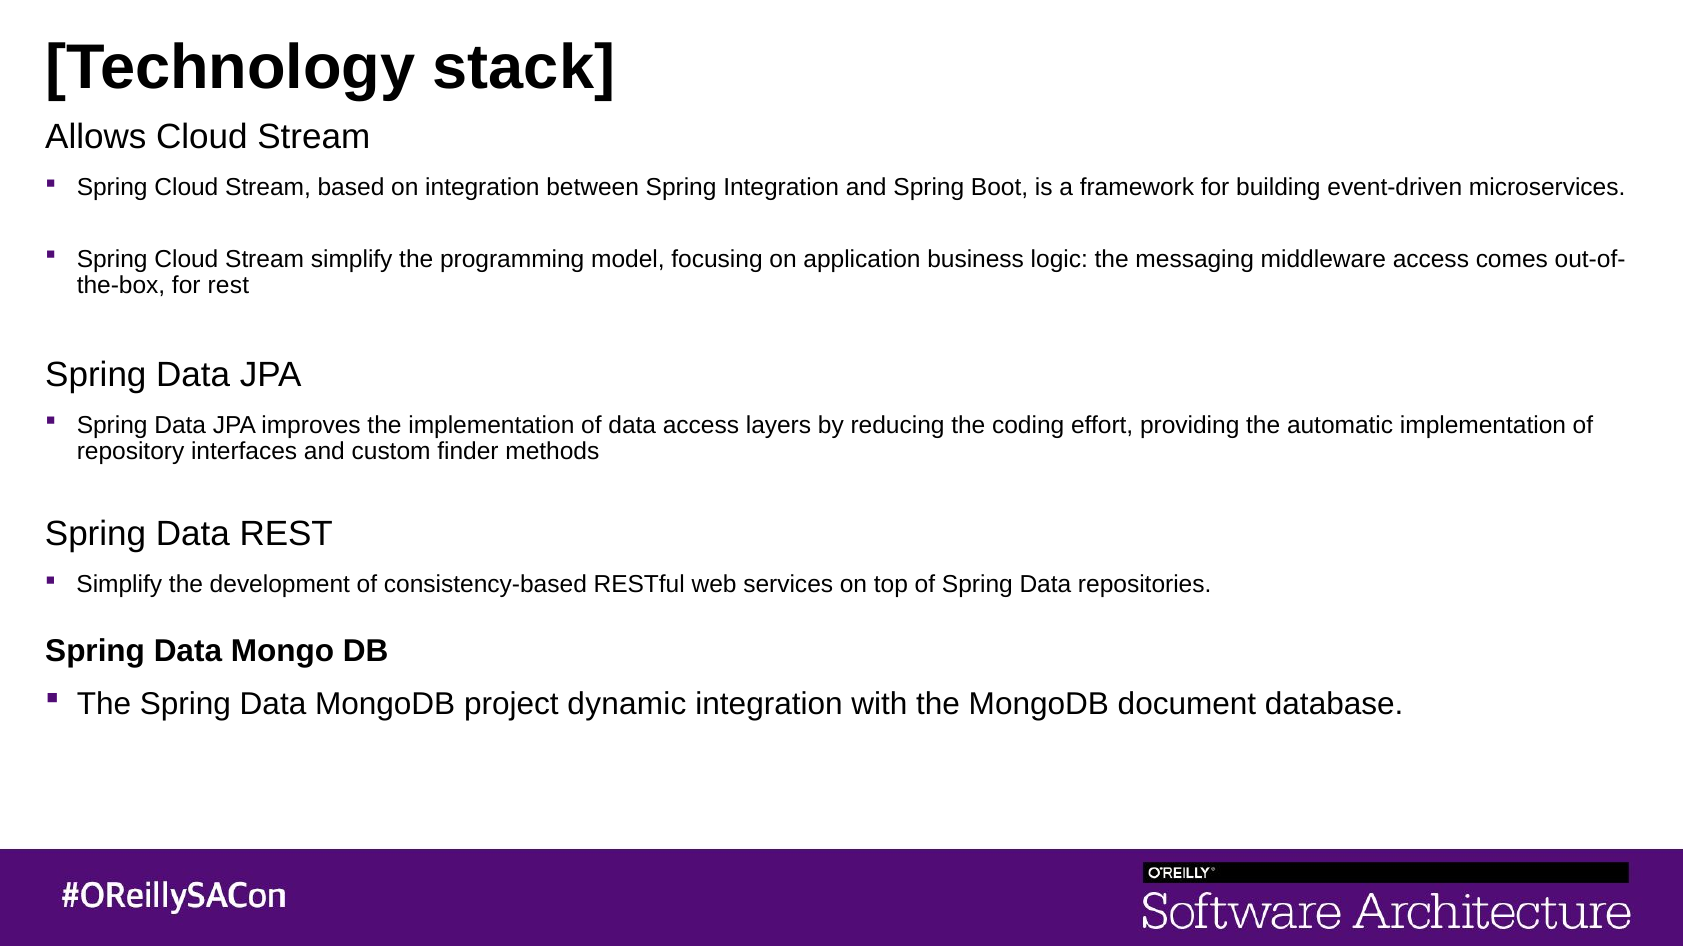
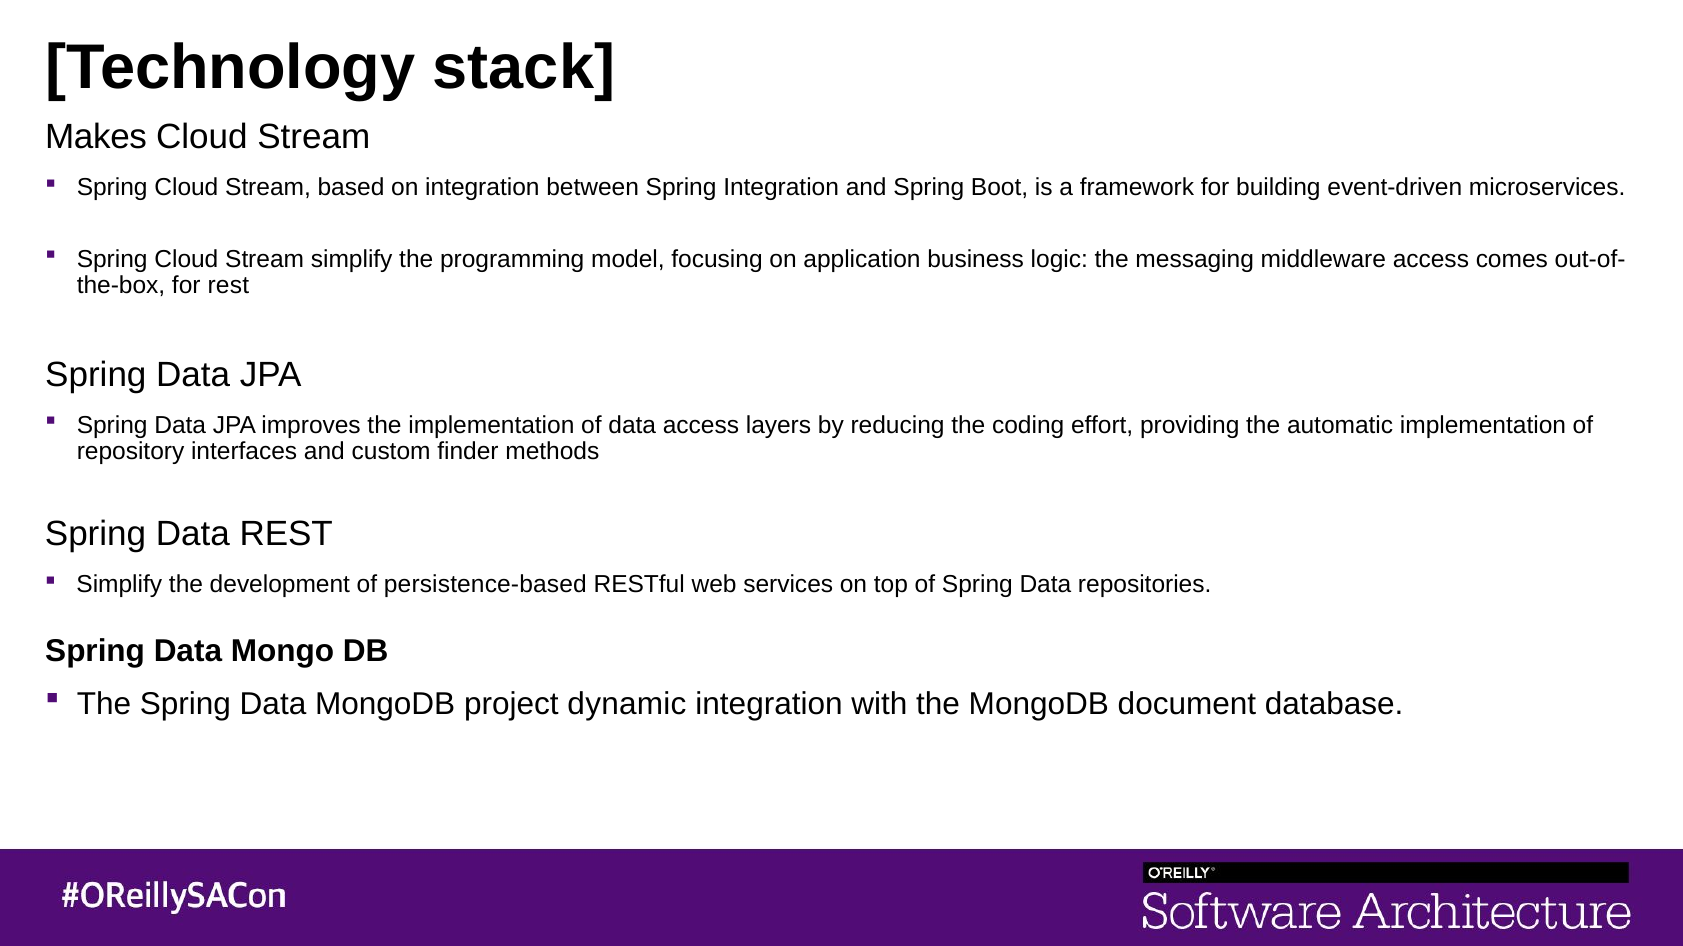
Allows: Allows -> Makes (96, 137)
consistency-based: consistency-based -> persistence-based (485, 585)
